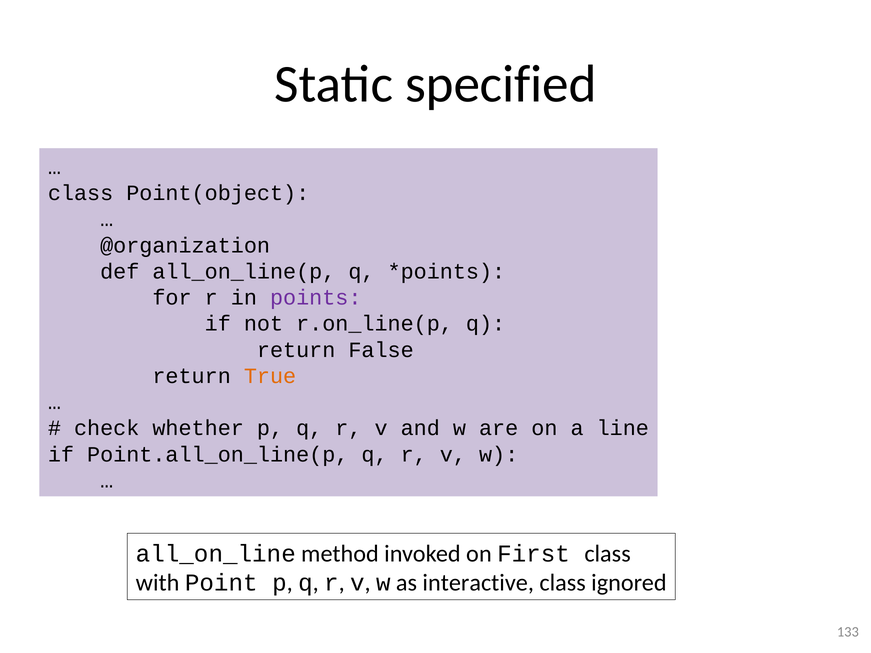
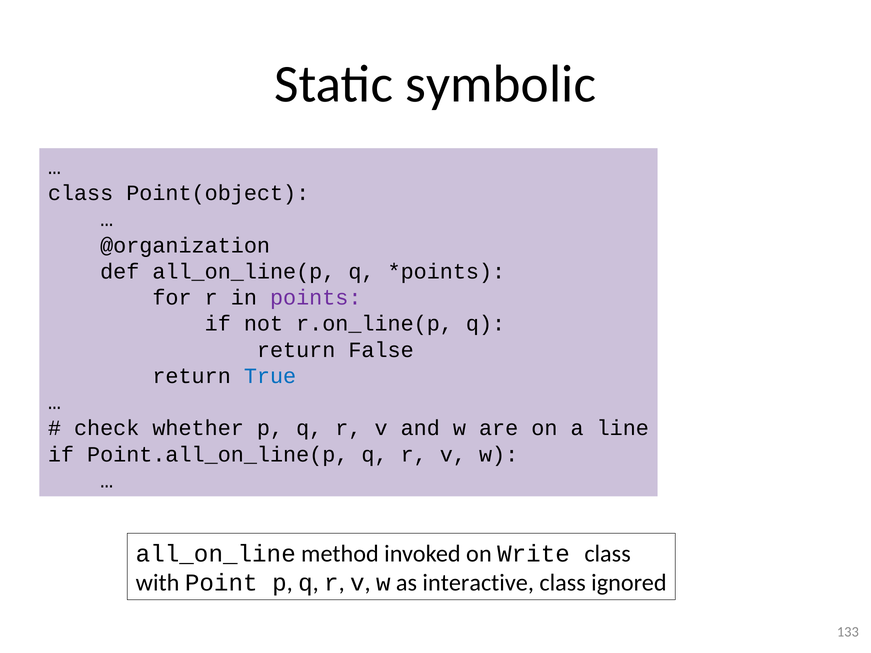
specified: specified -> symbolic (501, 84)
True colour: orange -> blue (270, 376)
First: First -> Write (534, 554)
